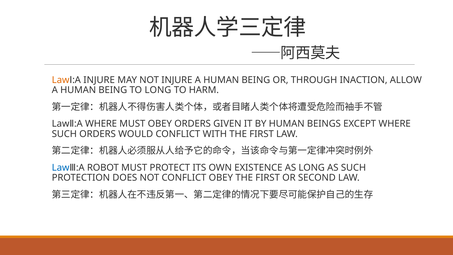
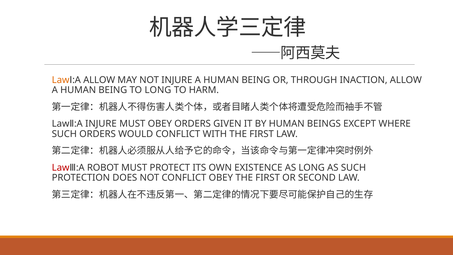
INJURE: INJURE -> ALLOW (99, 80)
WHERE: WHERE -> INJURE (101, 124)
Law colour: blue -> red (61, 167)
